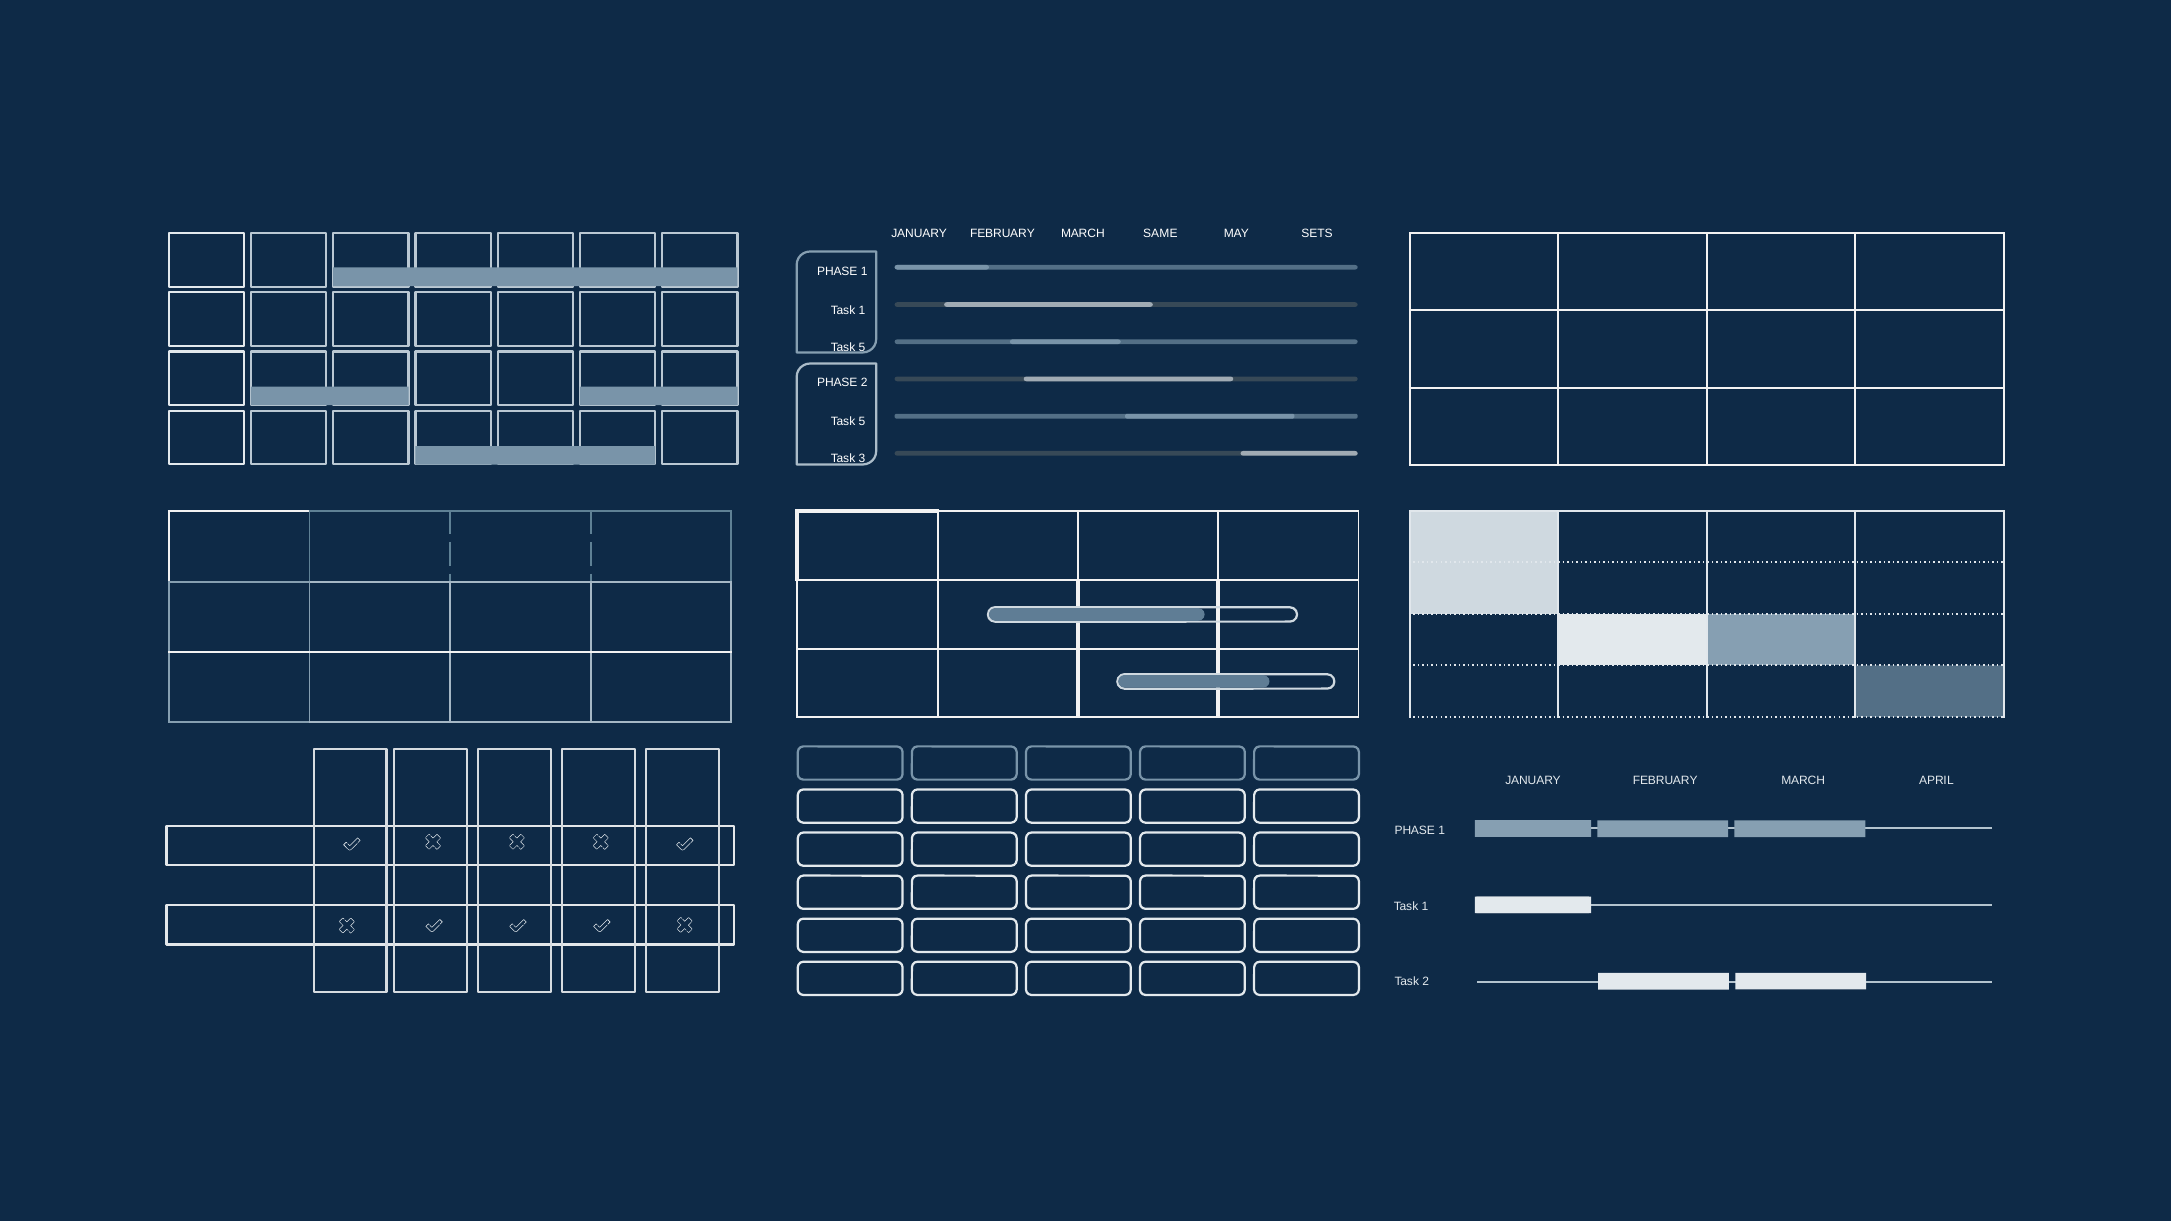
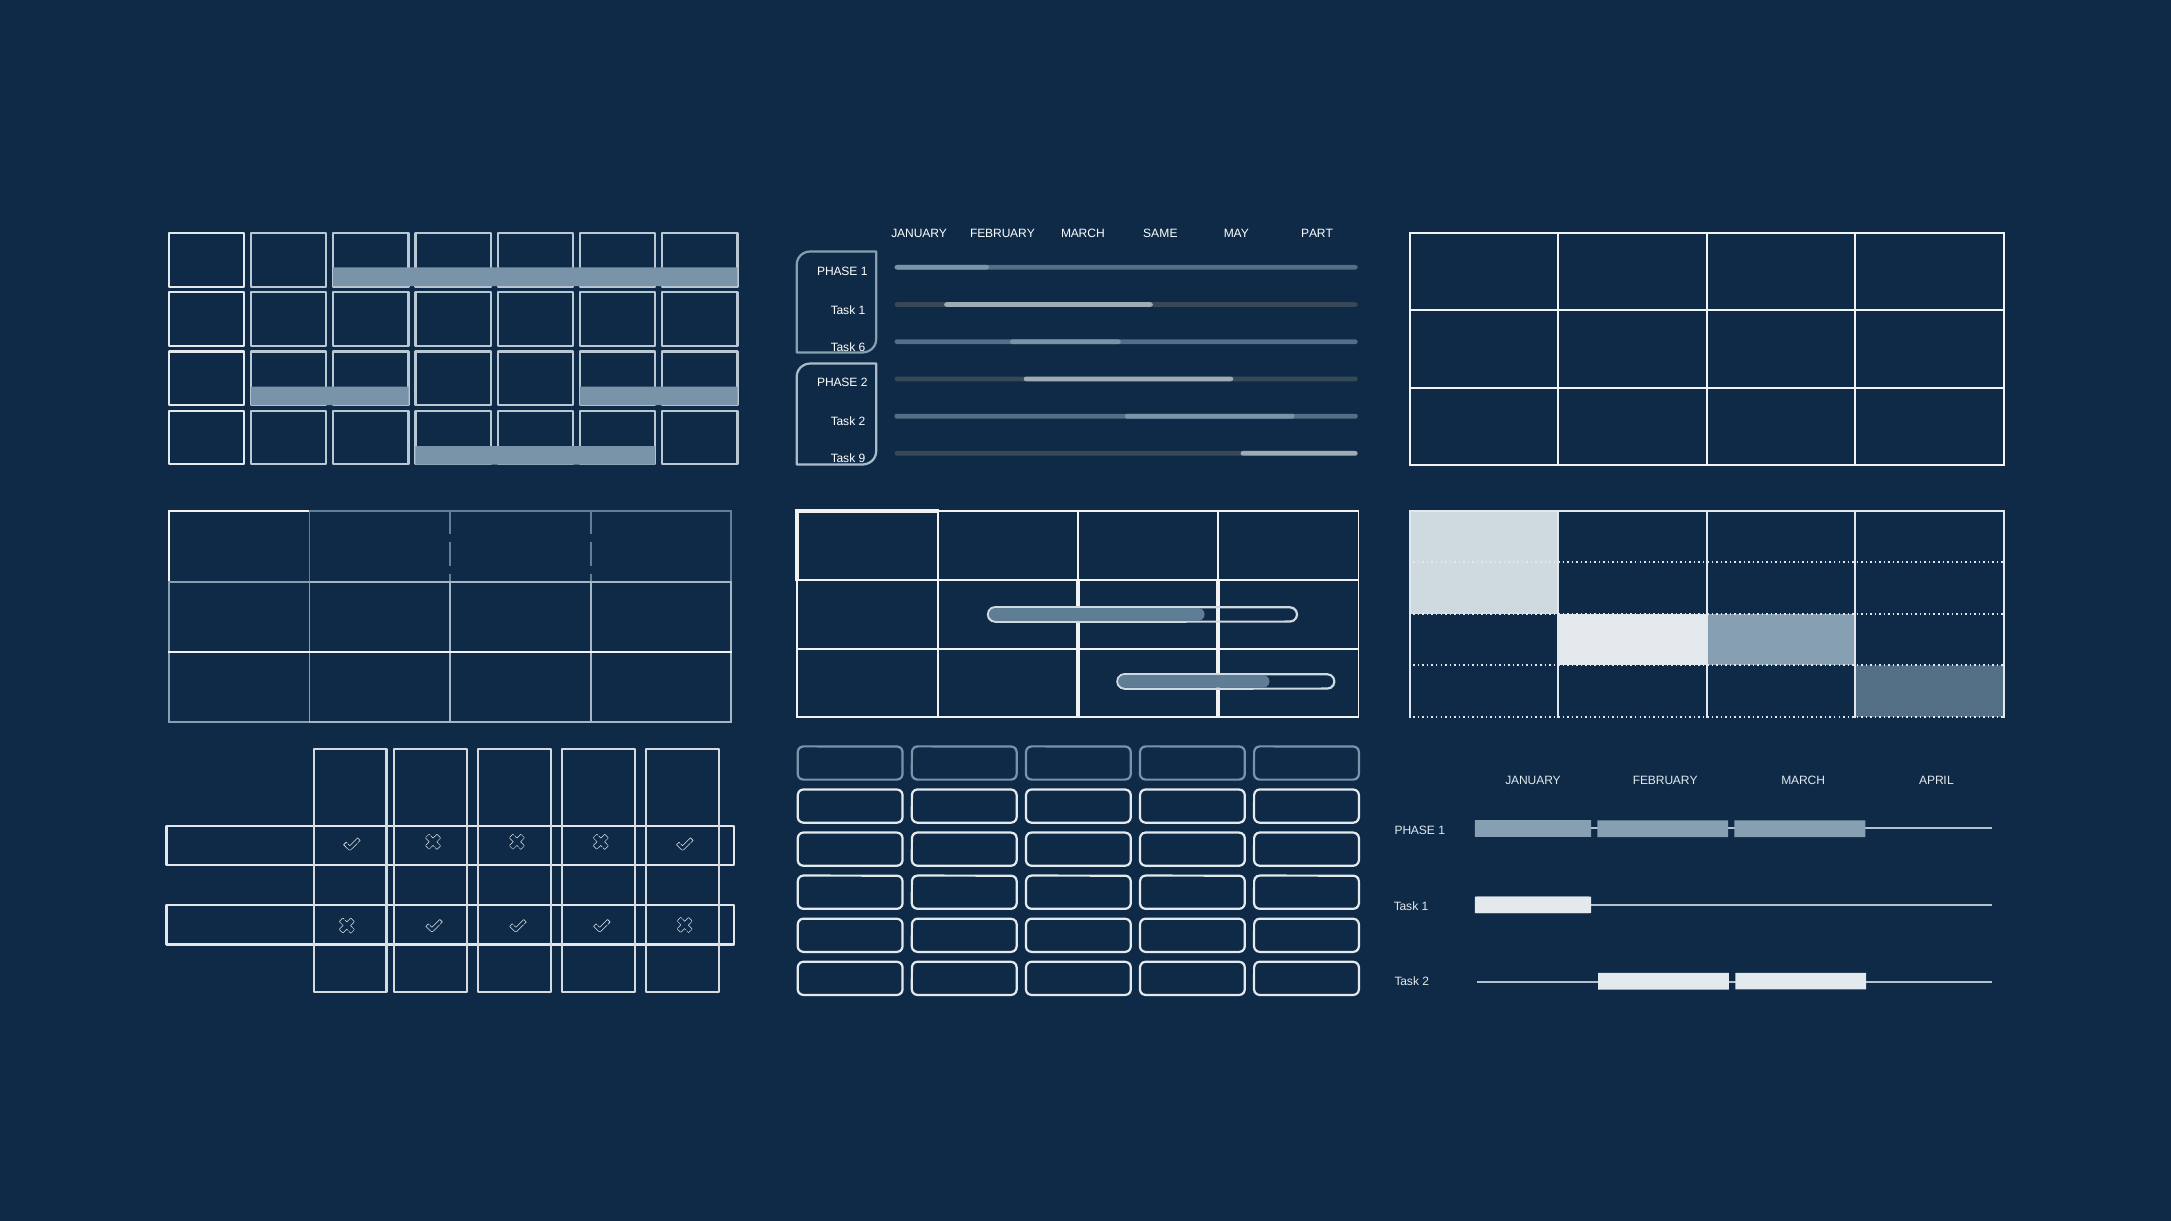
SETS: SETS -> PART (1317, 234)
5: 5 -> 6 (862, 347)
5: 5 -> 2 (862, 422)
3: 3 -> 9 (862, 459)
